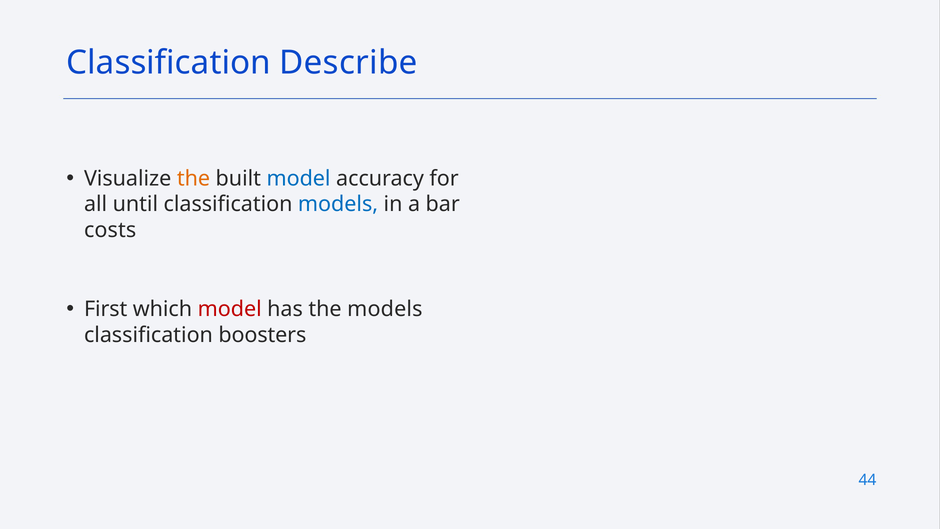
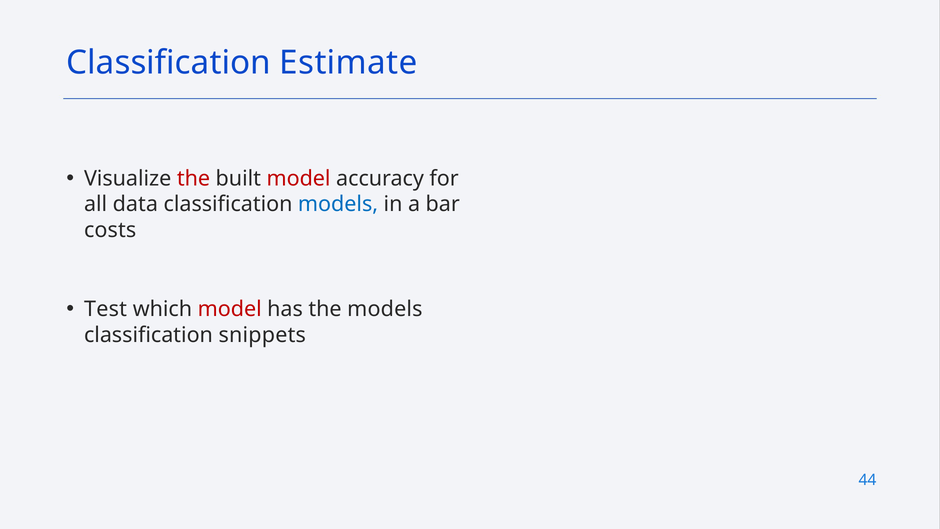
Describe: Describe -> Estimate (348, 63)
the colour: orange -> red (193, 178)
model colour: blue -> red (299, 178)
until: until -> data (135, 204)
First: First -> Test (106, 309)
boosters: boosters -> snippets (262, 335)
